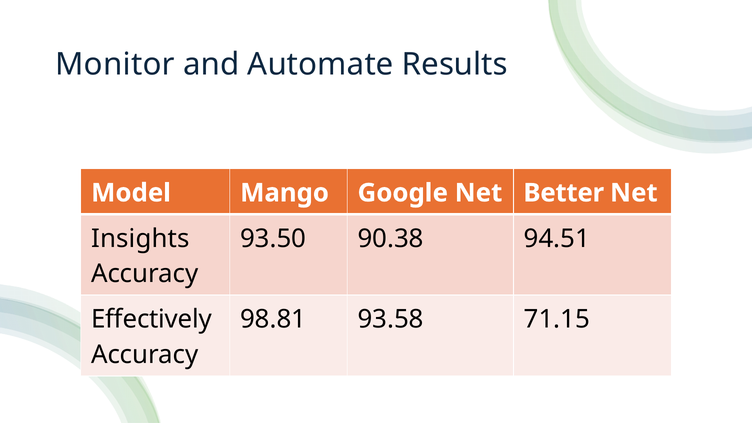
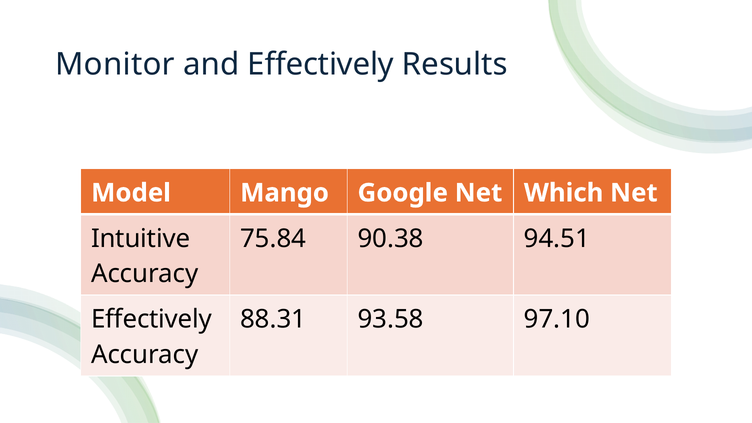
and Automate: Automate -> Effectively (321, 65)
Better: Better -> Which (564, 193)
Insights: Insights -> Intuitive (141, 238)
93.50: 93.50 -> 75.84 (273, 238)
98.81: 98.81 -> 88.31 (273, 319)
71.15: 71.15 -> 97.10 (557, 319)
